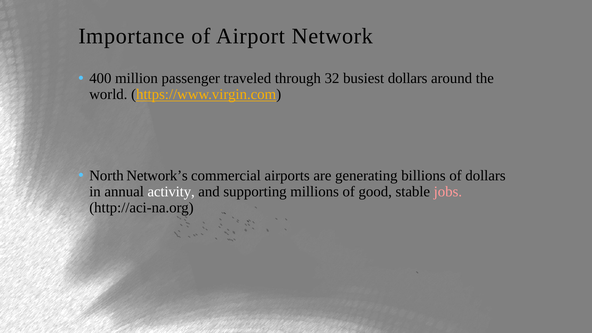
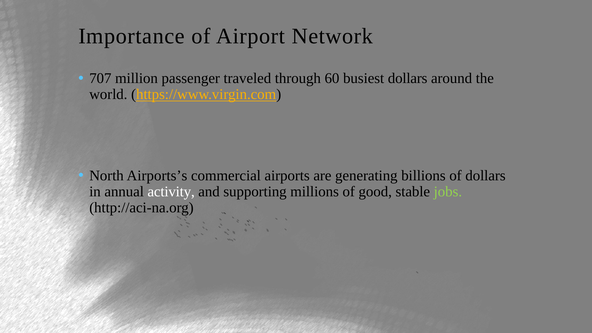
400: 400 -> 707 (100, 78)
32: 32 -> 60 (332, 78)
Network’s: Network’s -> Airports’s (157, 176)
jobs colour: pink -> light green (448, 192)
